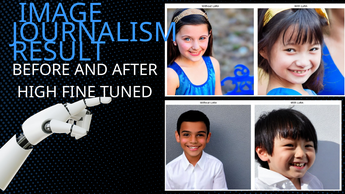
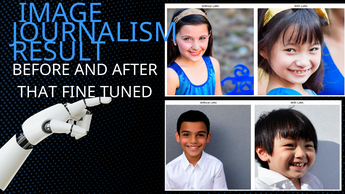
HIGH: HIGH -> THAT (37, 92)
